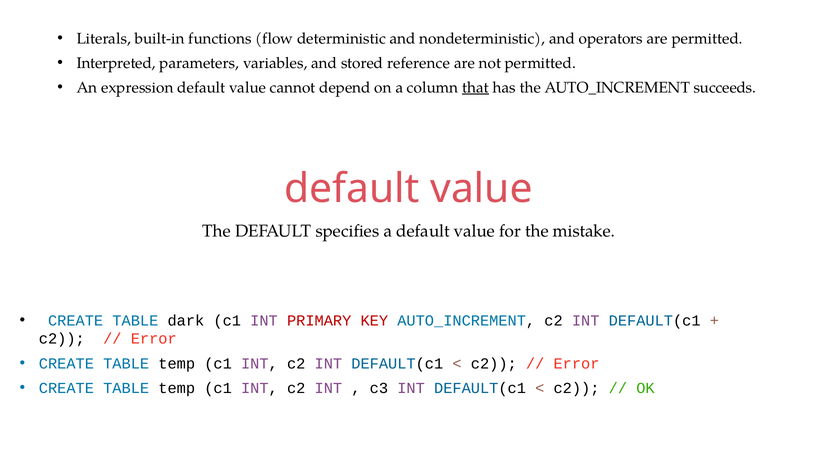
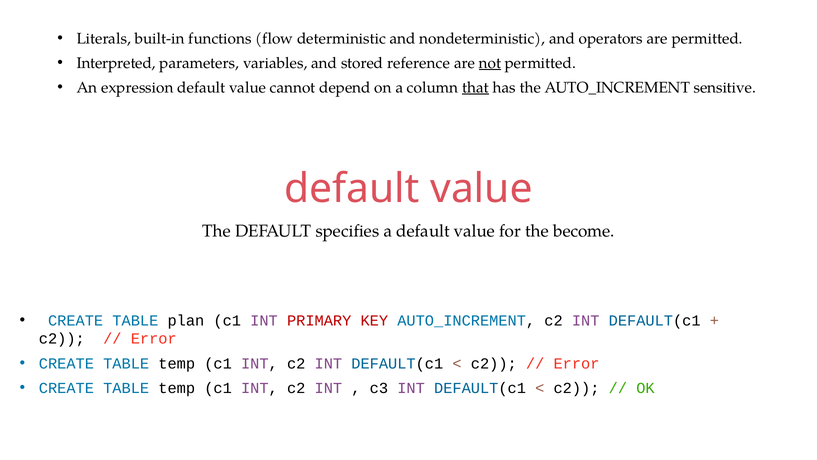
not underline: none -> present (490, 63)
succeeds: succeeds -> sensitive (725, 88)
mistake: mistake -> become (584, 231)
dark: dark -> plan (186, 320)
